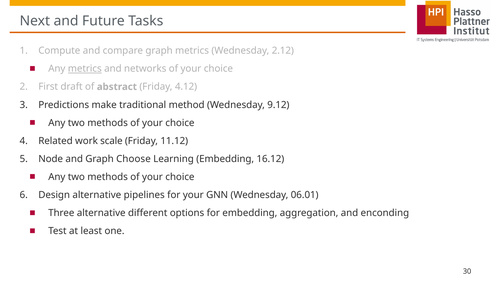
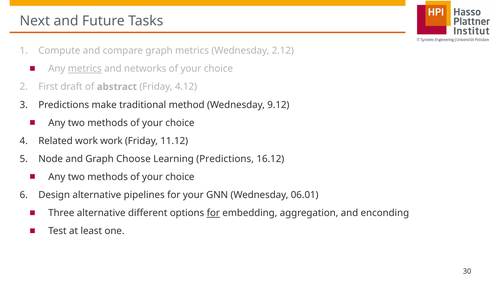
work scale: scale -> work (111, 141)
Learning Embedding: Embedding -> Predictions (225, 159)
for underline: none -> present (213, 213)
